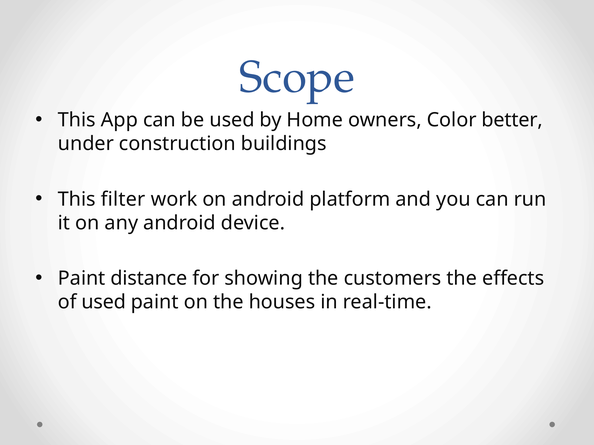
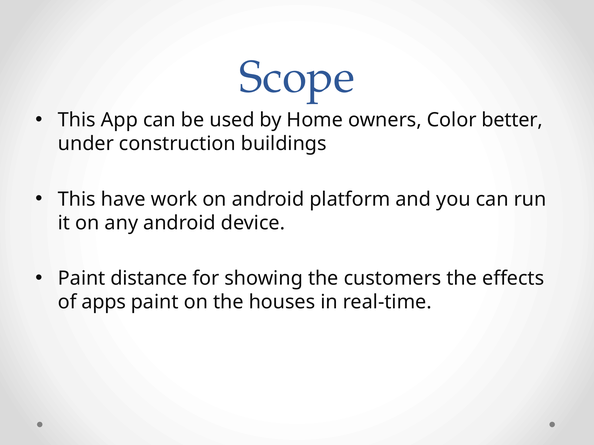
filter: filter -> have (123, 199)
of used: used -> apps (104, 302)
